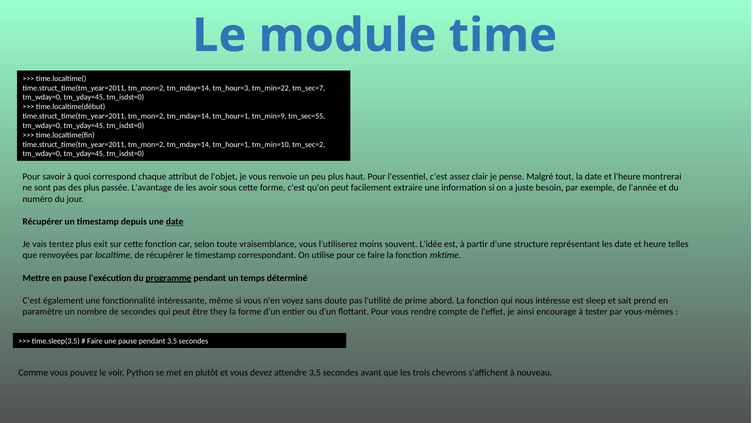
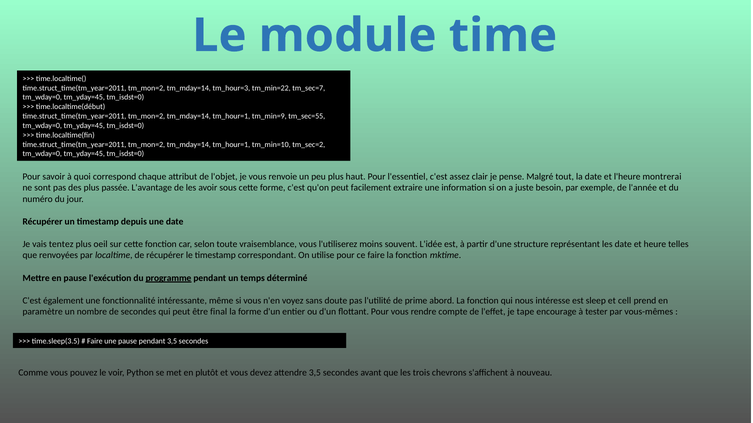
date underline: present -> none (175, 222)
exit: exit -> oeil (101, 244)
sait: sait -> cell (625, 301)
they: they -> final (219, 312)
ainsi: ainsi -> tape (525, 312)
